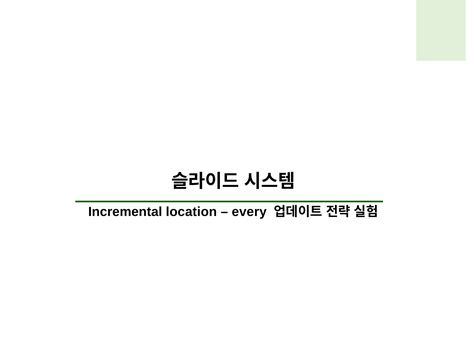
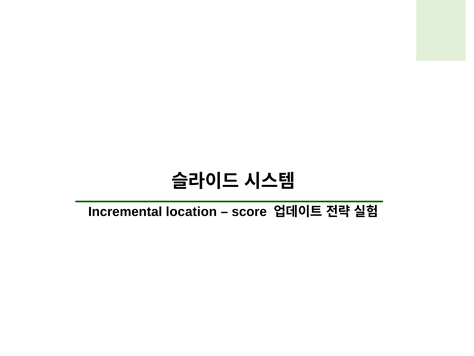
every: every -> score (249, 211)
